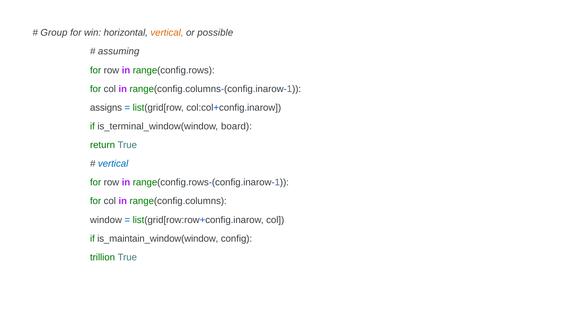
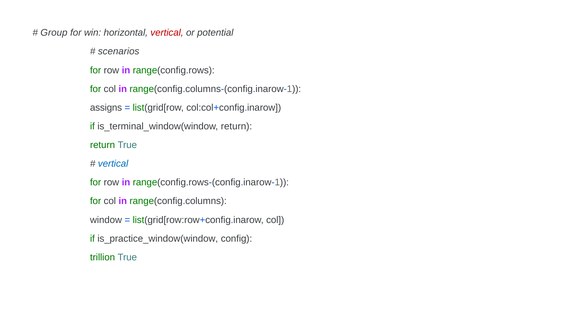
vertical colour: orange -> red (167, 33)
possible: possible -> potential (215, 33)
assuming: assuming -> scenarios (119, 51)
is_terminal_window(window board: board -> return (236, 126)
is_maintain_window(window: is_maintain_window(window -> is_practice_window(window (158, 238)
